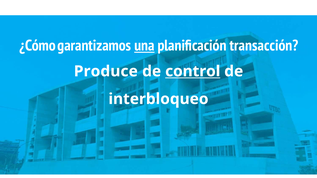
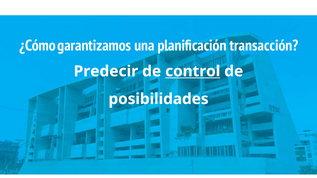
una underline: present -> none (144, 46)
Produce: Produce -> Predecir (106, 71)
interbloqueo: interbloqueo -> posibilidades (158, 99)
